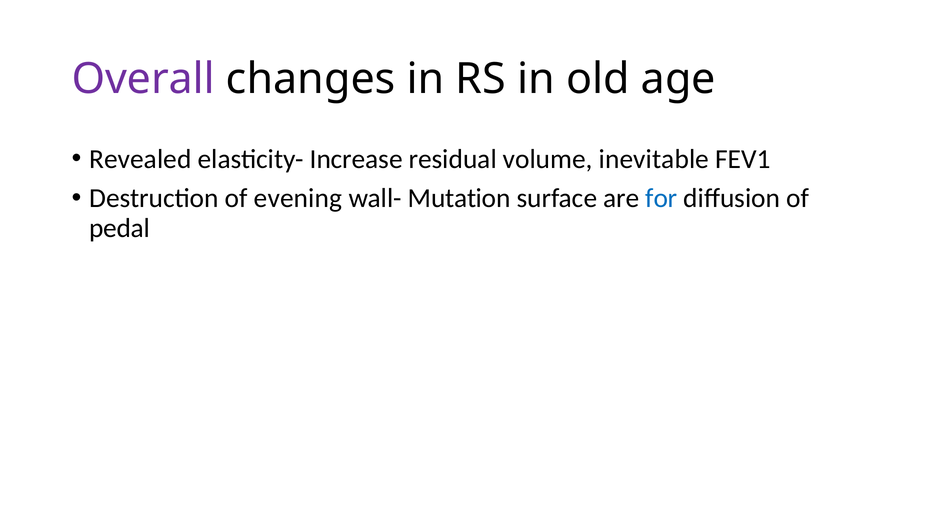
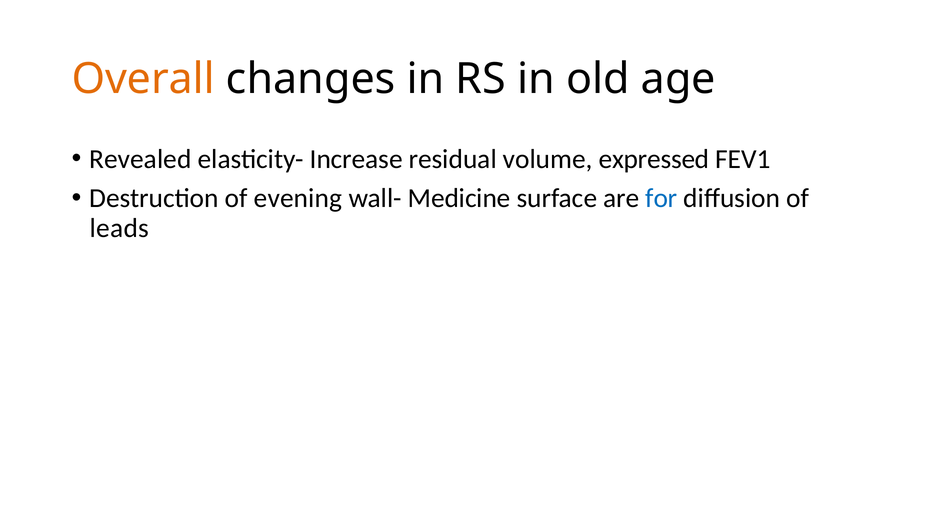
Overall colour: purple -> orange (143, 79)
inevitable: inevitable -> expressed (654, 159)
Mutation: Mutation -> Medicine (459, 198)
pedal: pedal -> leads (119, 228)
